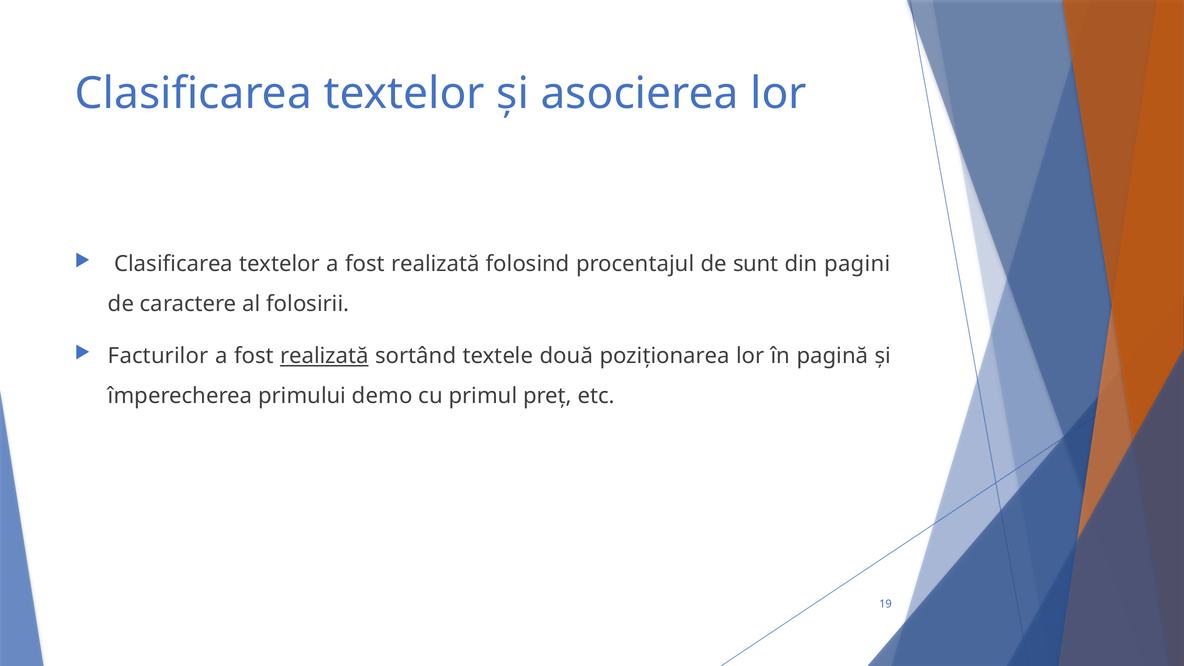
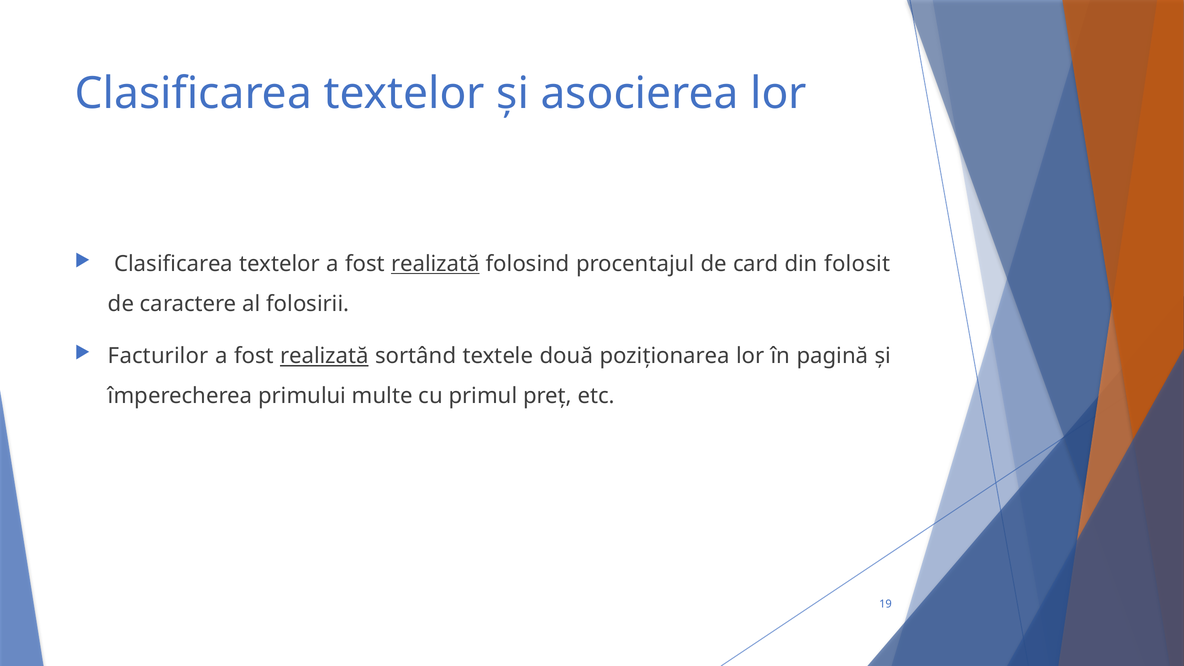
realizată underline: none -> present (435, 264)
sunt: sunt -> card (756, 264)
pagini: pagini -> folosit (857, 264)
demo: demo -> multe (382, 396)
